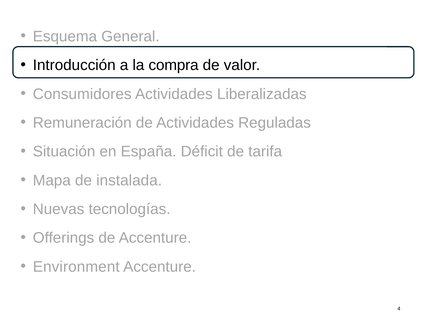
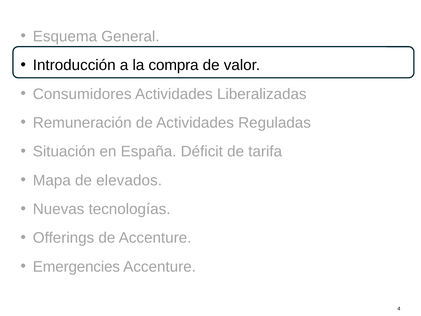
instalada: instalada -> elevados (129, 180)
Environment: Environment -> Emergencies (76, 266)
